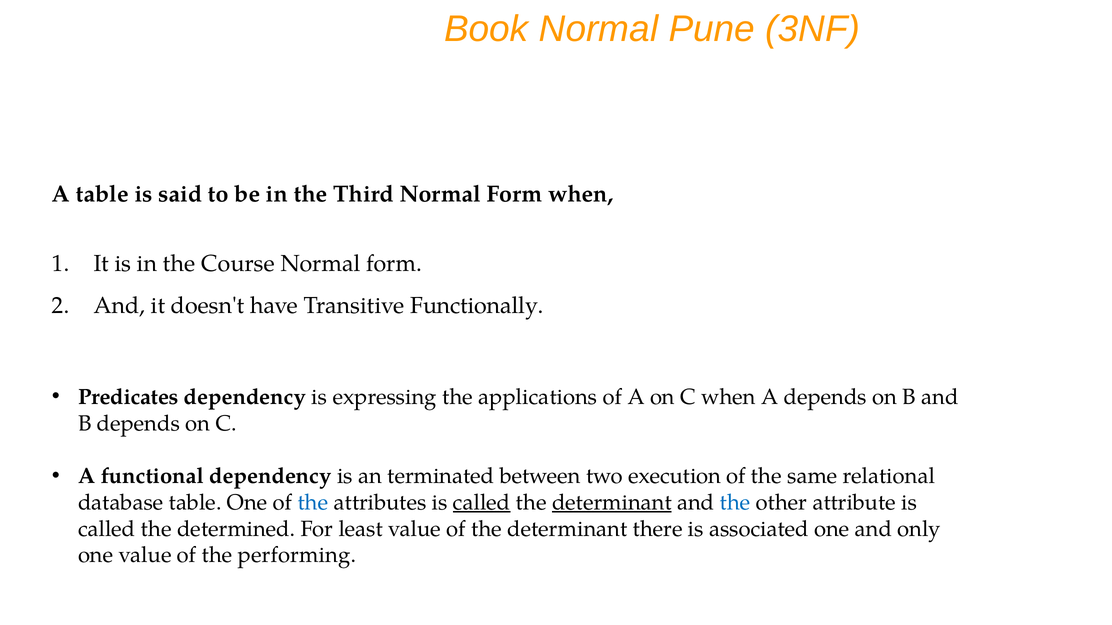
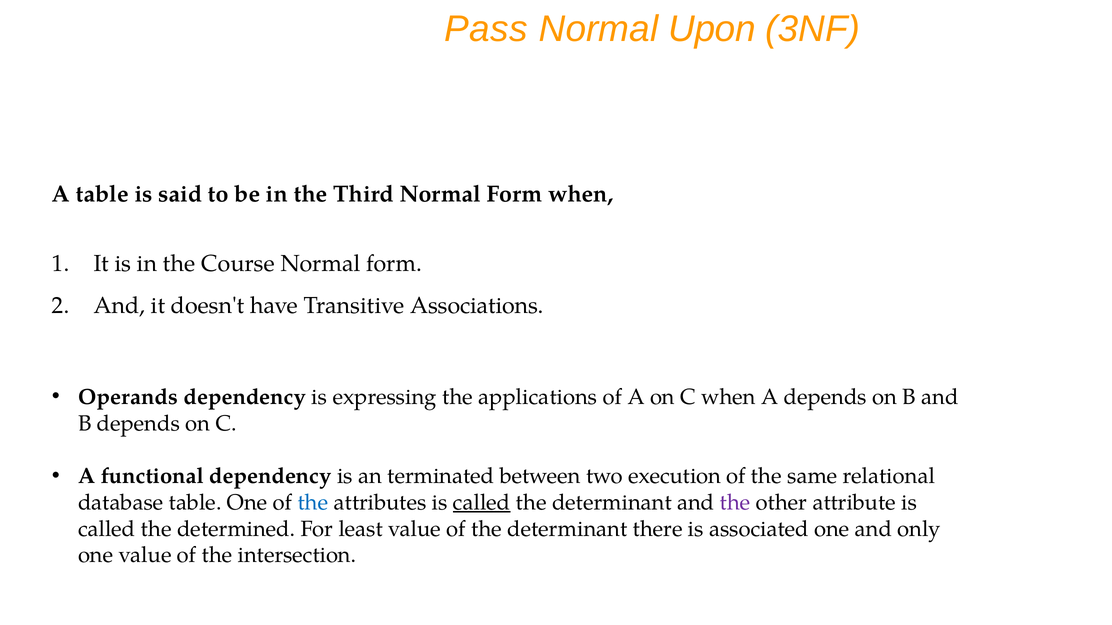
Book: Book -> Pass (486, 29)
Pune: Pune -> Upon (712, 29)
Functionally: Functionally -> Associations (477, 306)
Predicates: Predicates -> Operands (128, 397)
determinant underline: present -> none (612, 503)
the colour: blue -> purple (735, 503)
performing: performing -> intersection (297, 556)
